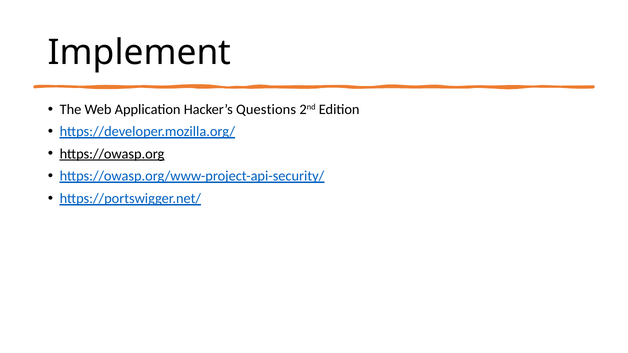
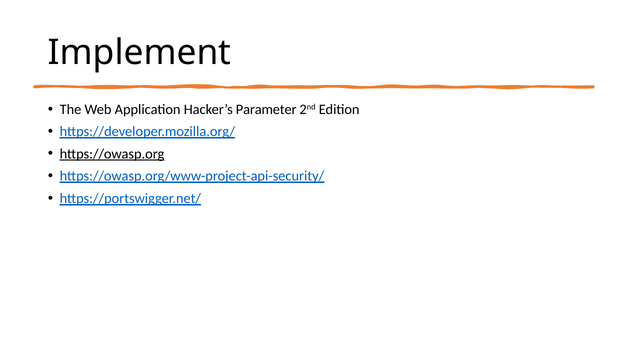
Questions: Questions -> Parameter (266, 109)
